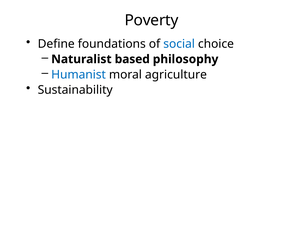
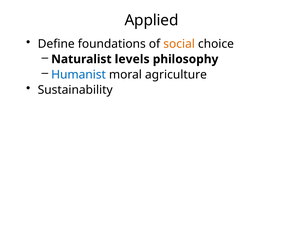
Poverty: Poverty -> Applied (152, 20)
social colour: blue -> orange (179, 44)
based: based -> levels (132, 59)
